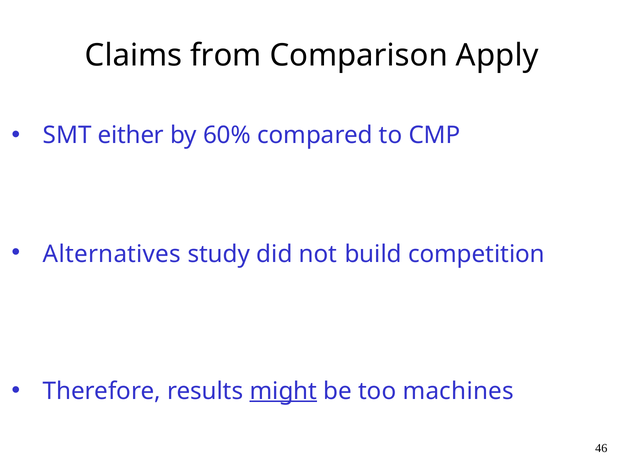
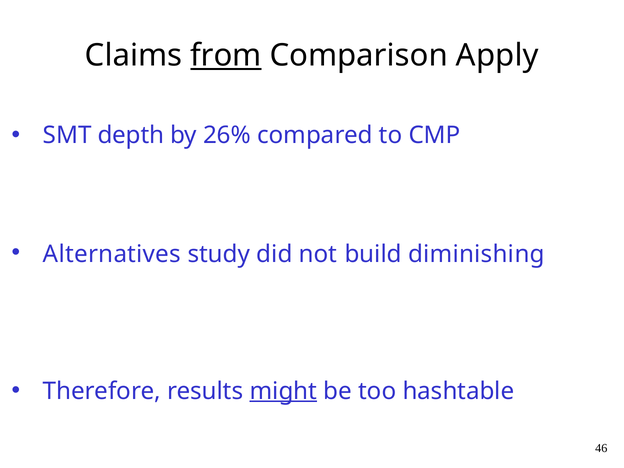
from underline: none -> present (226, 55)
either: either -> depth (131, 135)
60%: 60% -> 26% (227, 135)
competition: competition -> diminishing (476, 254)
machines: machines -> hashtable (458, 391)
